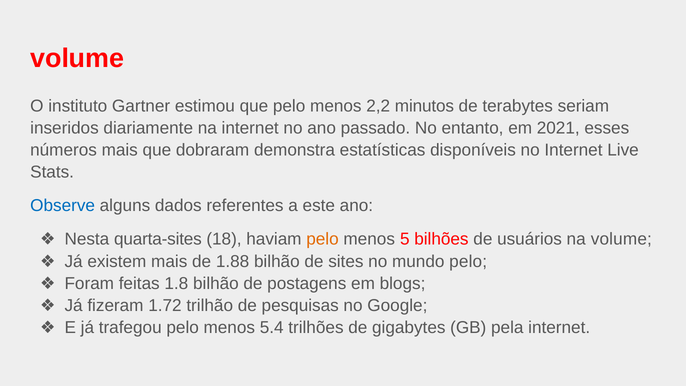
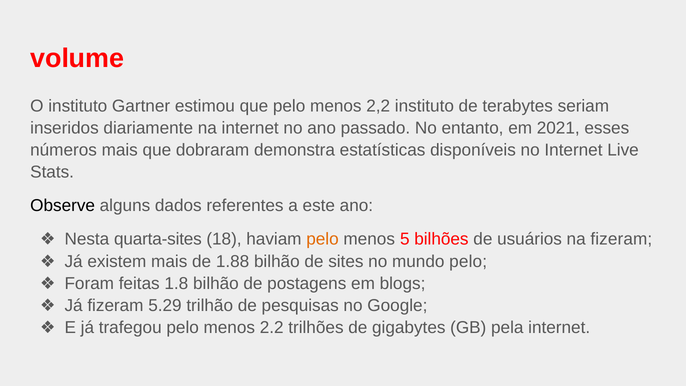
2,2 minutos: minutos -> instituto (424, 106)
Observe colour: blue -> black (63, 206)
na volume: volume -> fizeram (621, 239)
1.72: 1.72 -> 5.29 (165, 305)
5.4: 5.4 -> 2.2 (272, 328)
